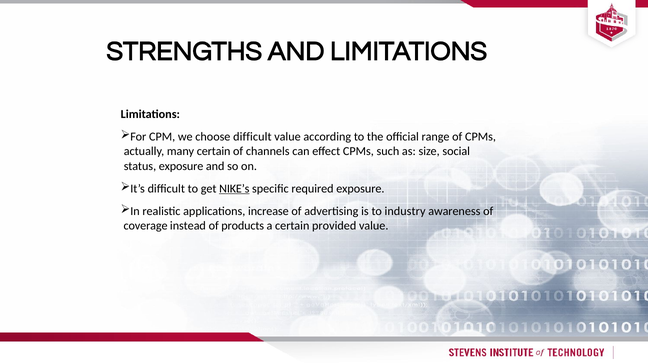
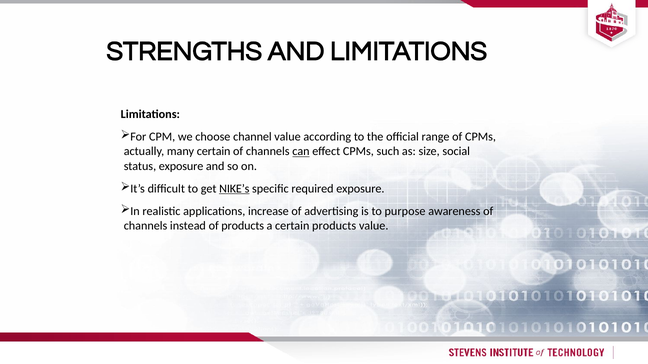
choose difficult: difficult -> channel (252, 137)
can underline: none -> present (301, 152)
industry: industry -> purpose (405, 212)
coverage: coverage -> channels (146, 226)
certain provided: provided -> products (334, 226)
